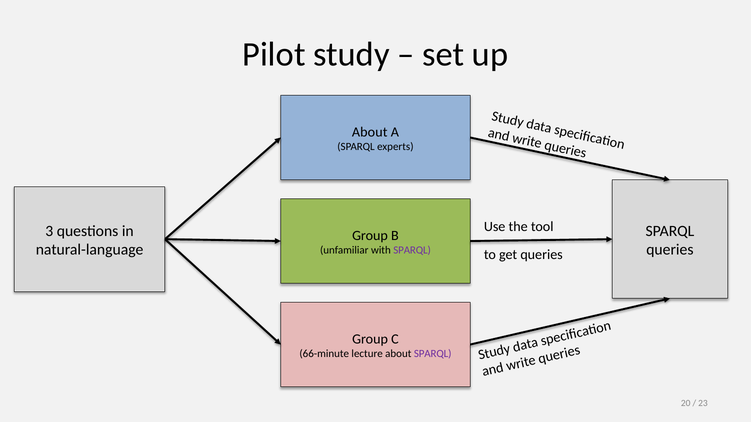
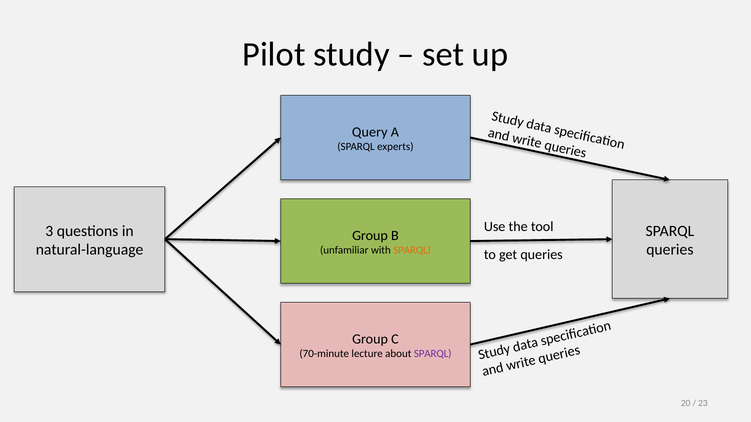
About: About -> Query (370, 132)
SPARQL colour: purple -> orange (412, 251)
66-minute: 66-minute -> 70-minute (324, 354)
